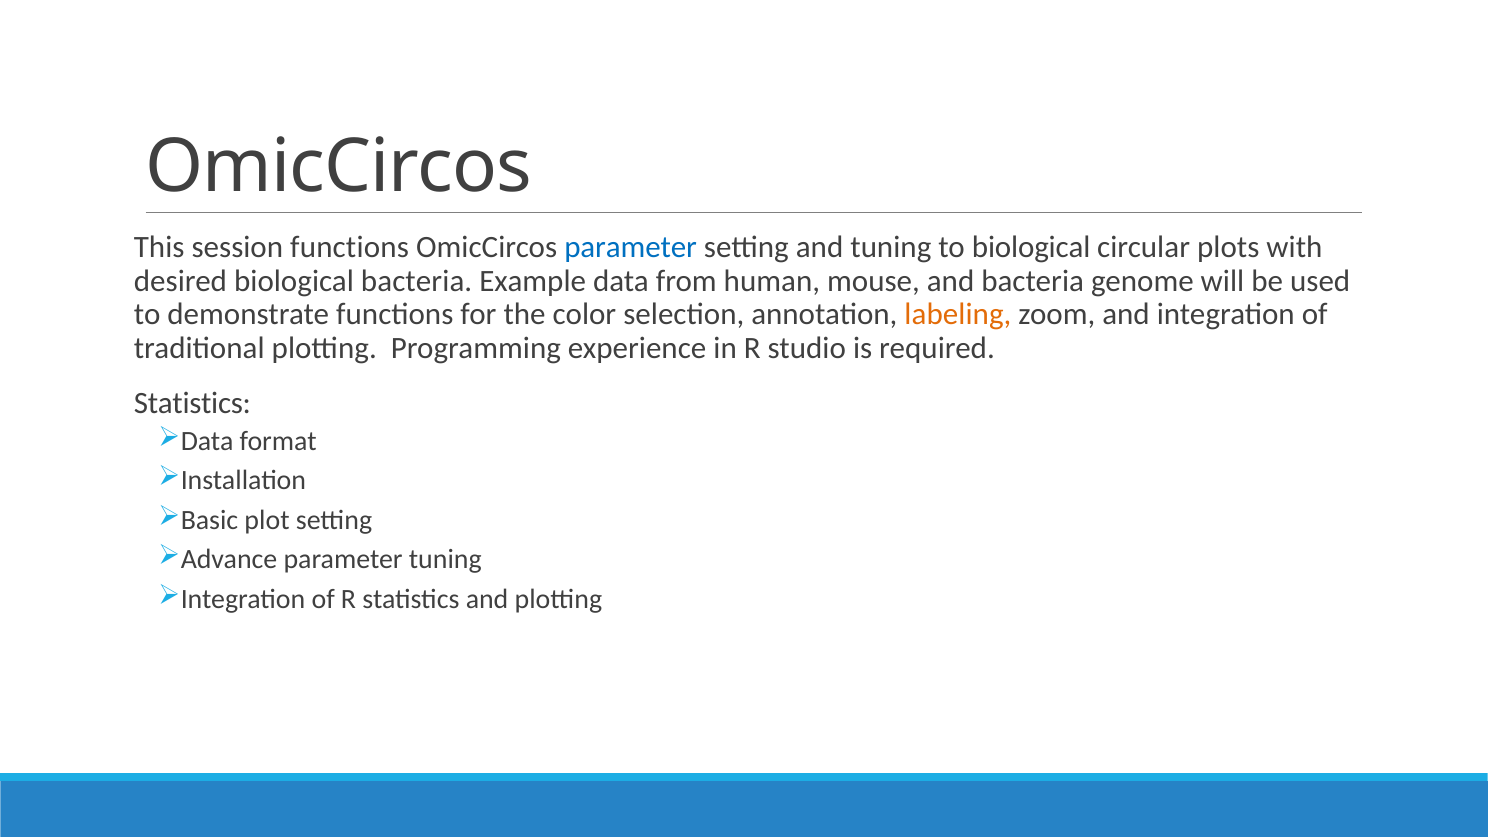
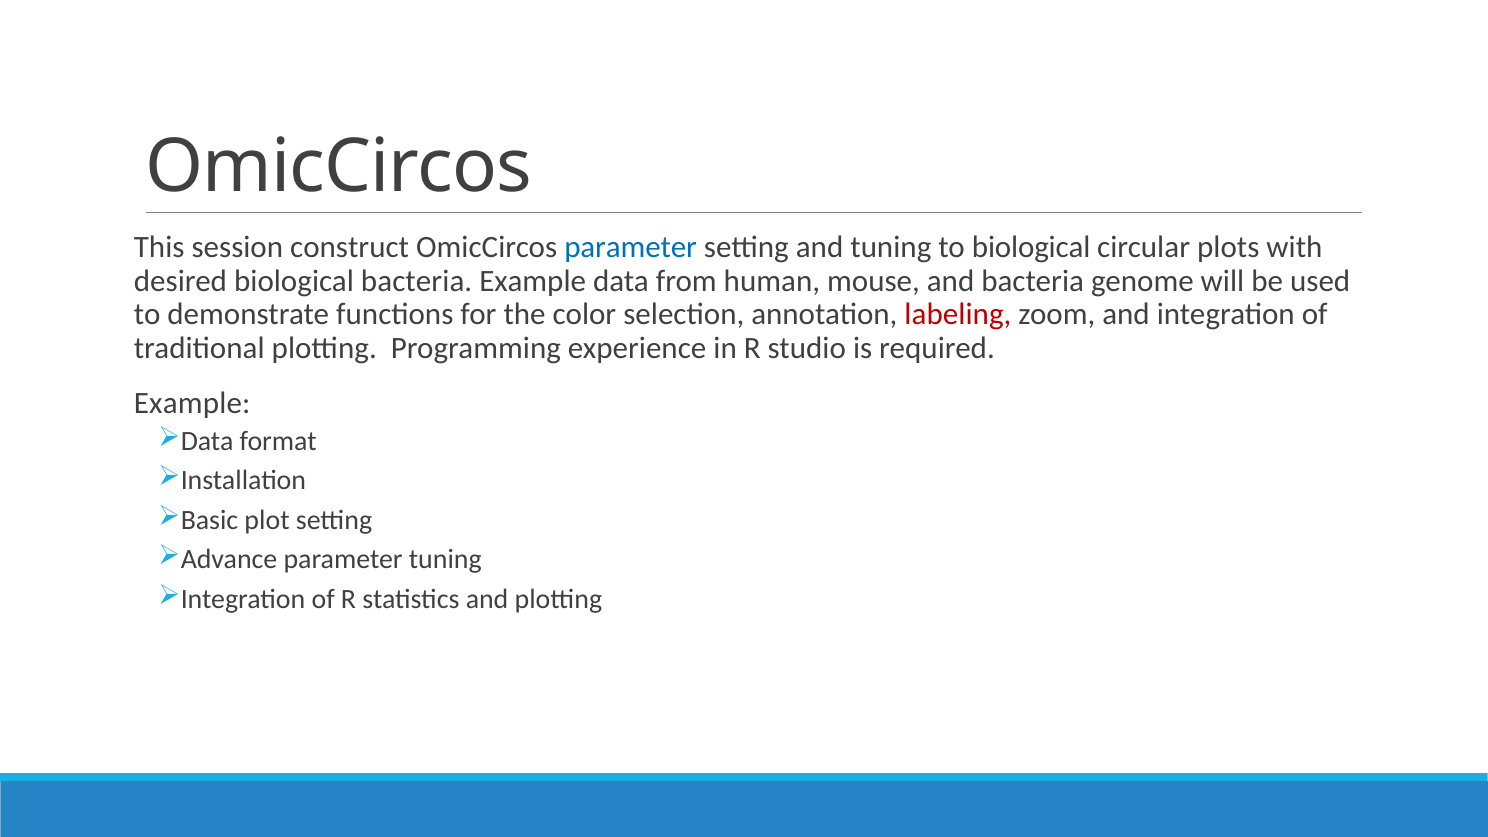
session functions: functions -> construct (350, 247)
labeling colour: orange -> red (958, 314)
Statistics: Statistics -> Example (192, 403)
